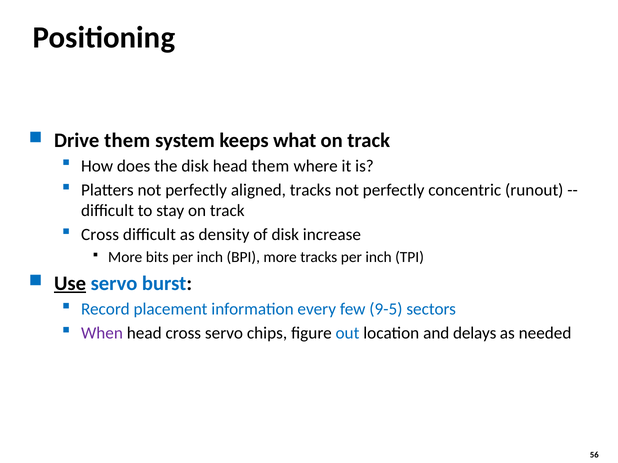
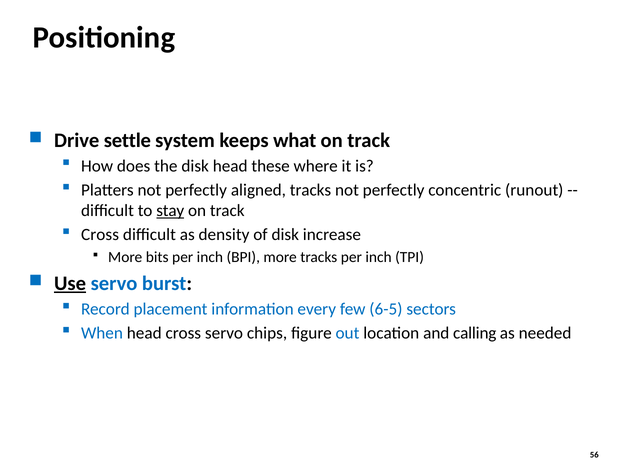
Drive them: them -> settle (127, 140)
head them: them -> these (271, 166)
stay underline: none -> present (170, 211)
9-5: 9-5 -> 6-5 (386, 310)
When colour: purple -> blue (102, 334)
delays: delays -> calling (475, 334)
